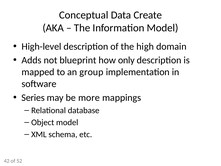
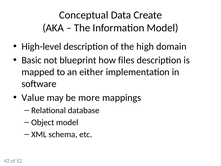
Adds: Adds -> Basic (32, 60)
only: only -> files (126, 60)
group: group -> either (91, 72)
Series: Series -> Value (33, 97)
